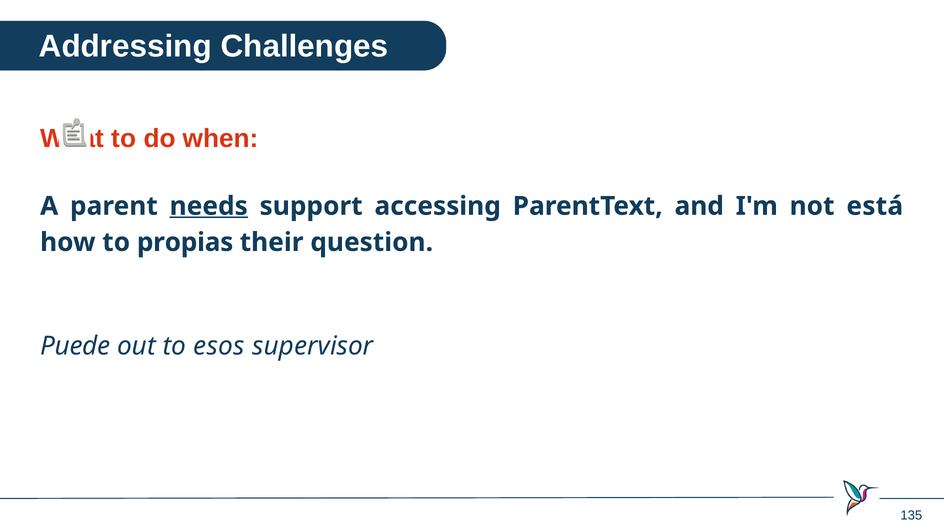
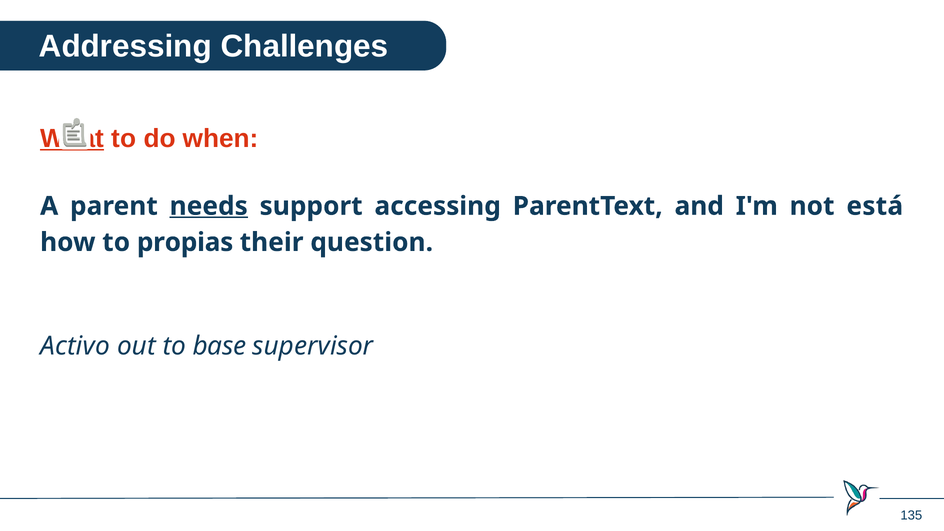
What underline: none -> present (72, 138)
Puede: Puede -> Activo (75, 346)
esos: esos -> base (219, 346)
